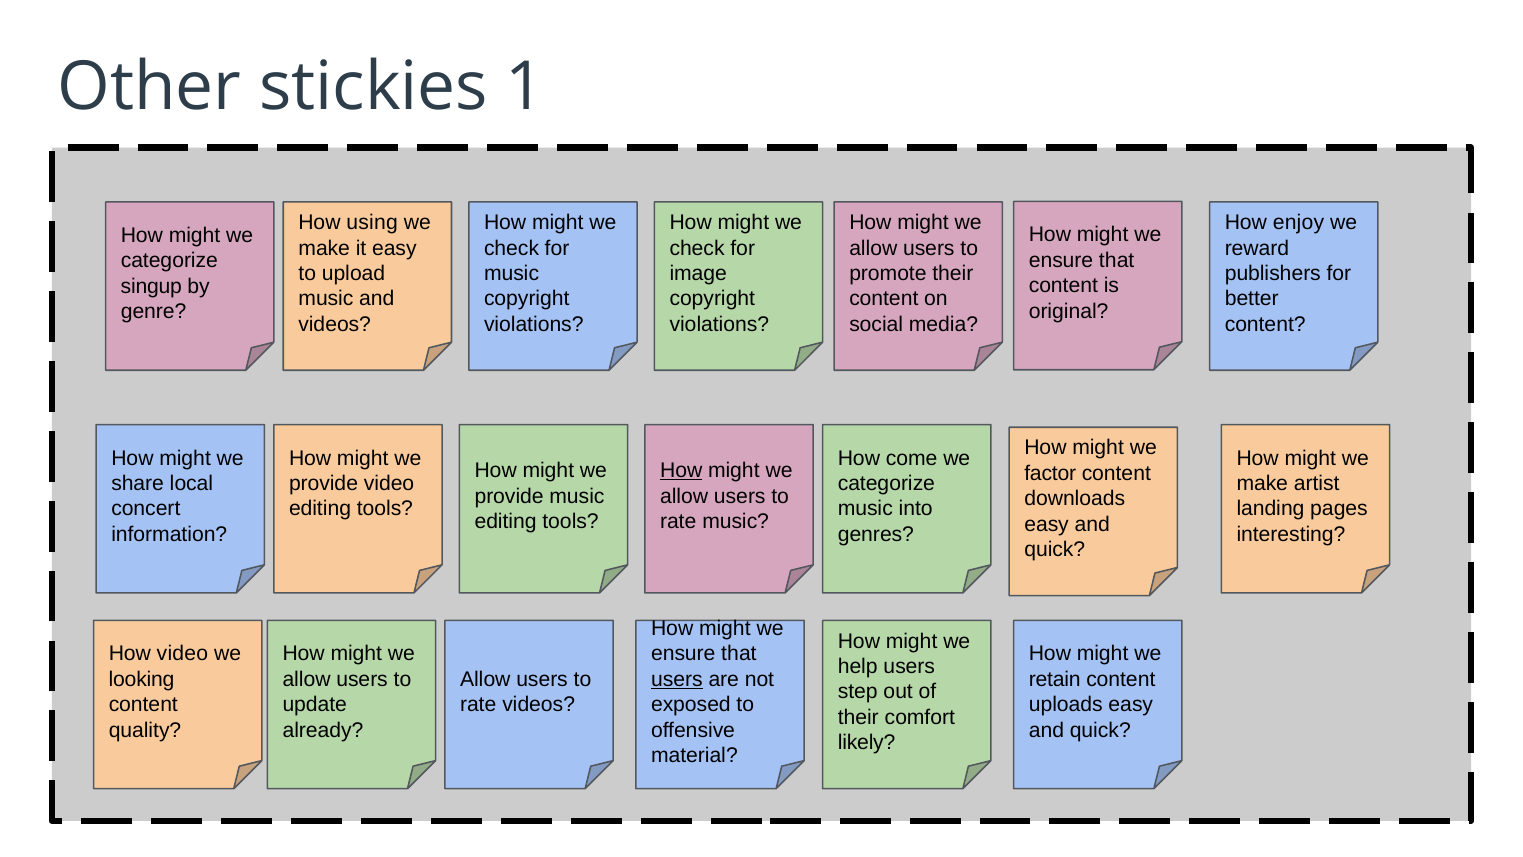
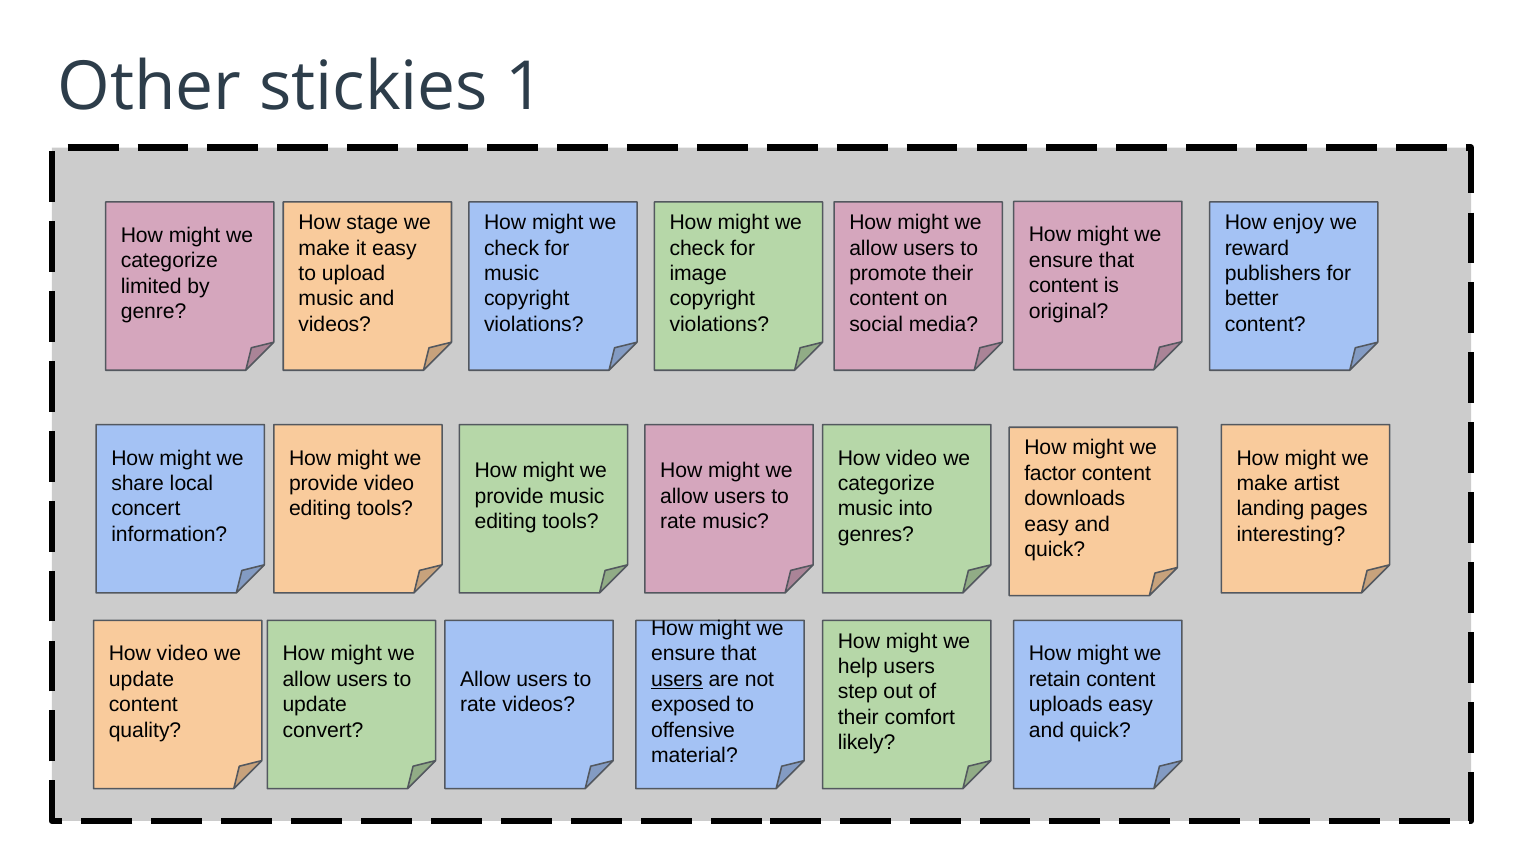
using: using -> stage (372, 223)
singup: singup -> limited (151, 286)
come: come -> video (912, 458)
How underline: present -> none (681, 471)
looking: looking -> update (141, 679)
already: already -> convert (323, 730)
